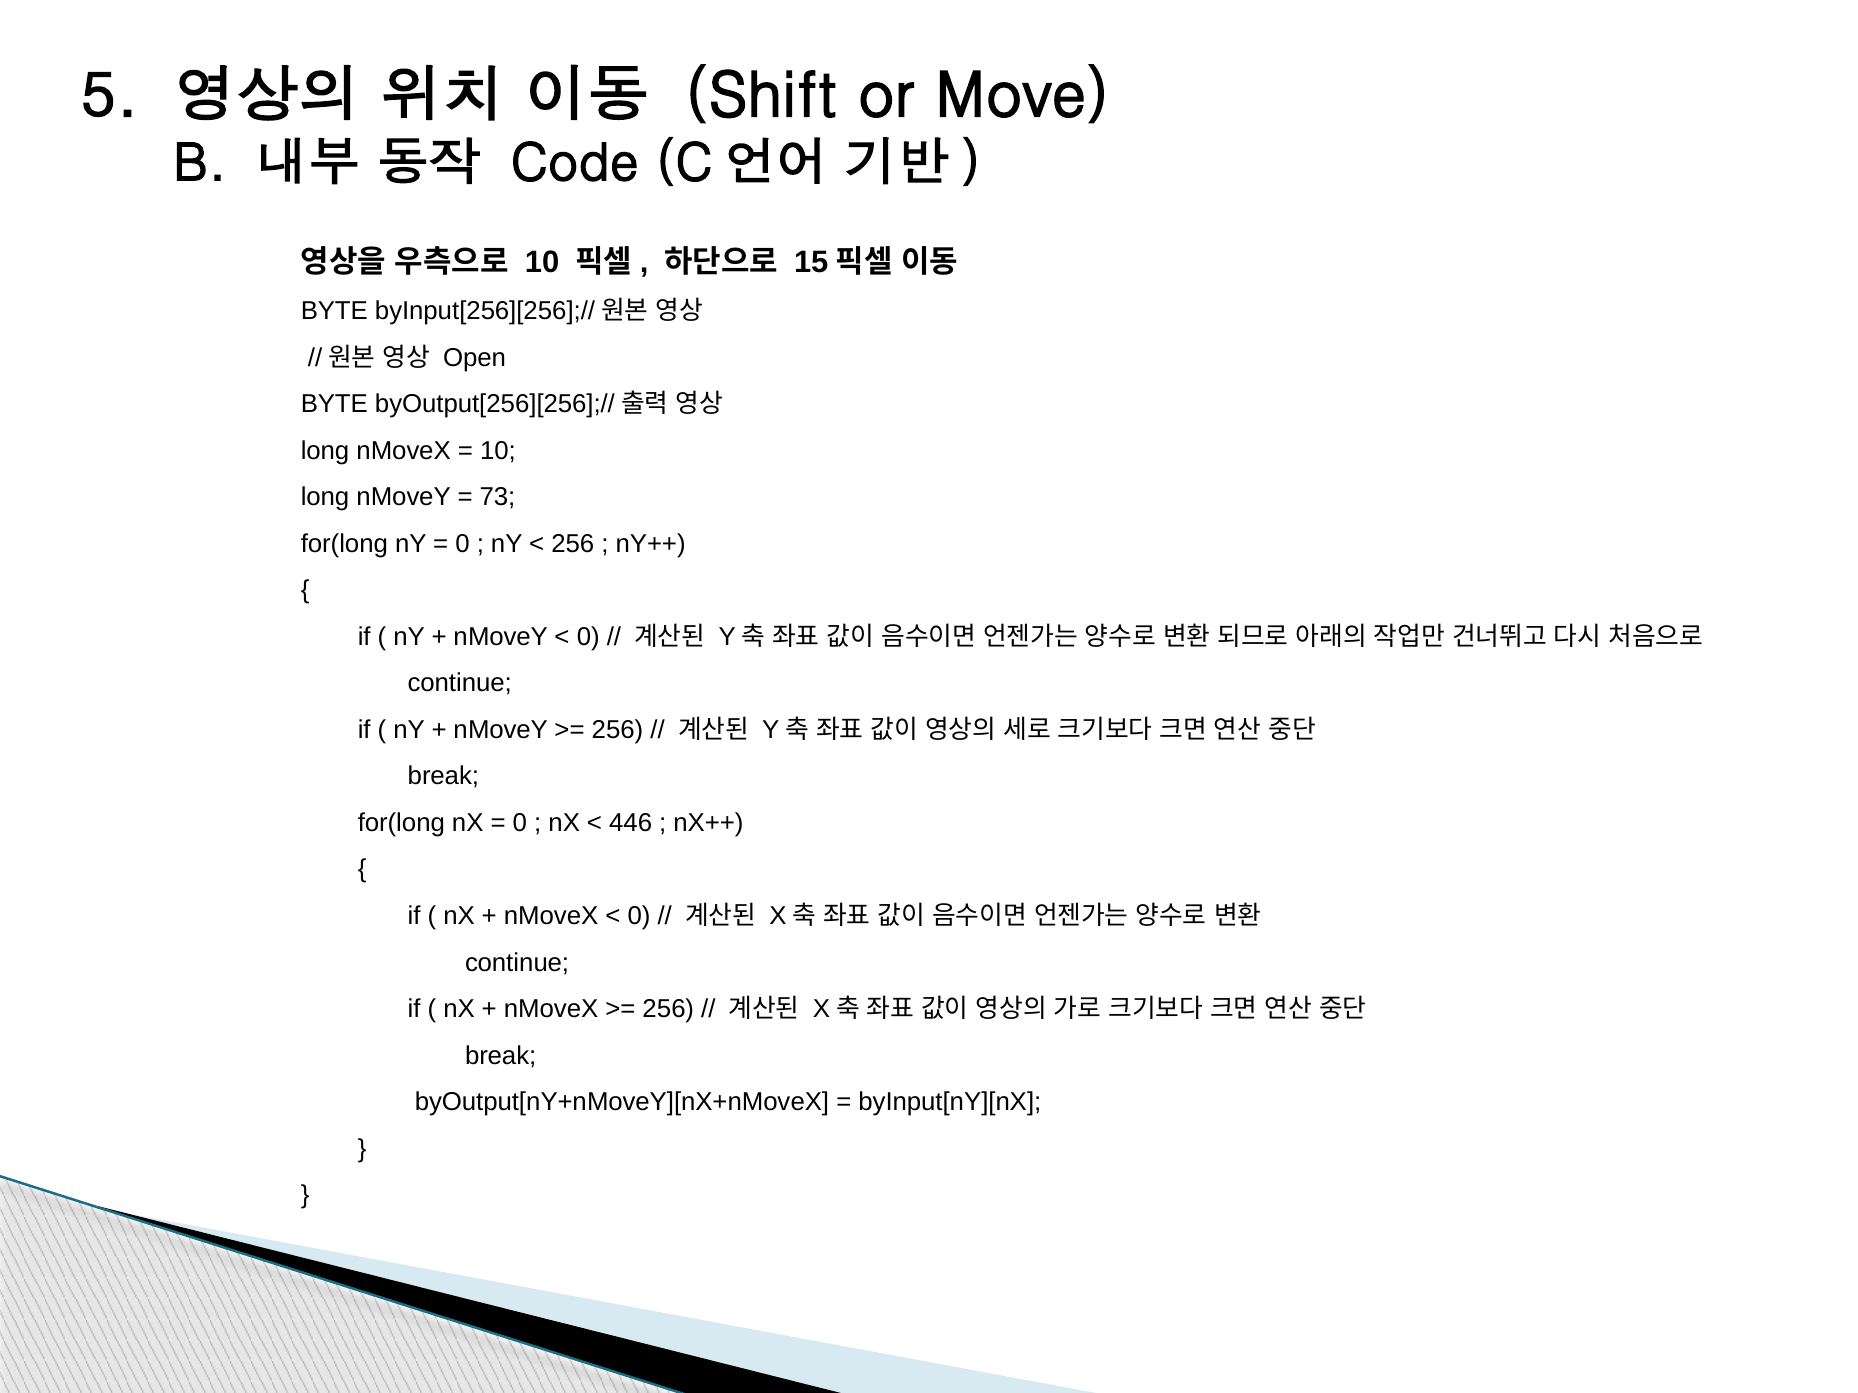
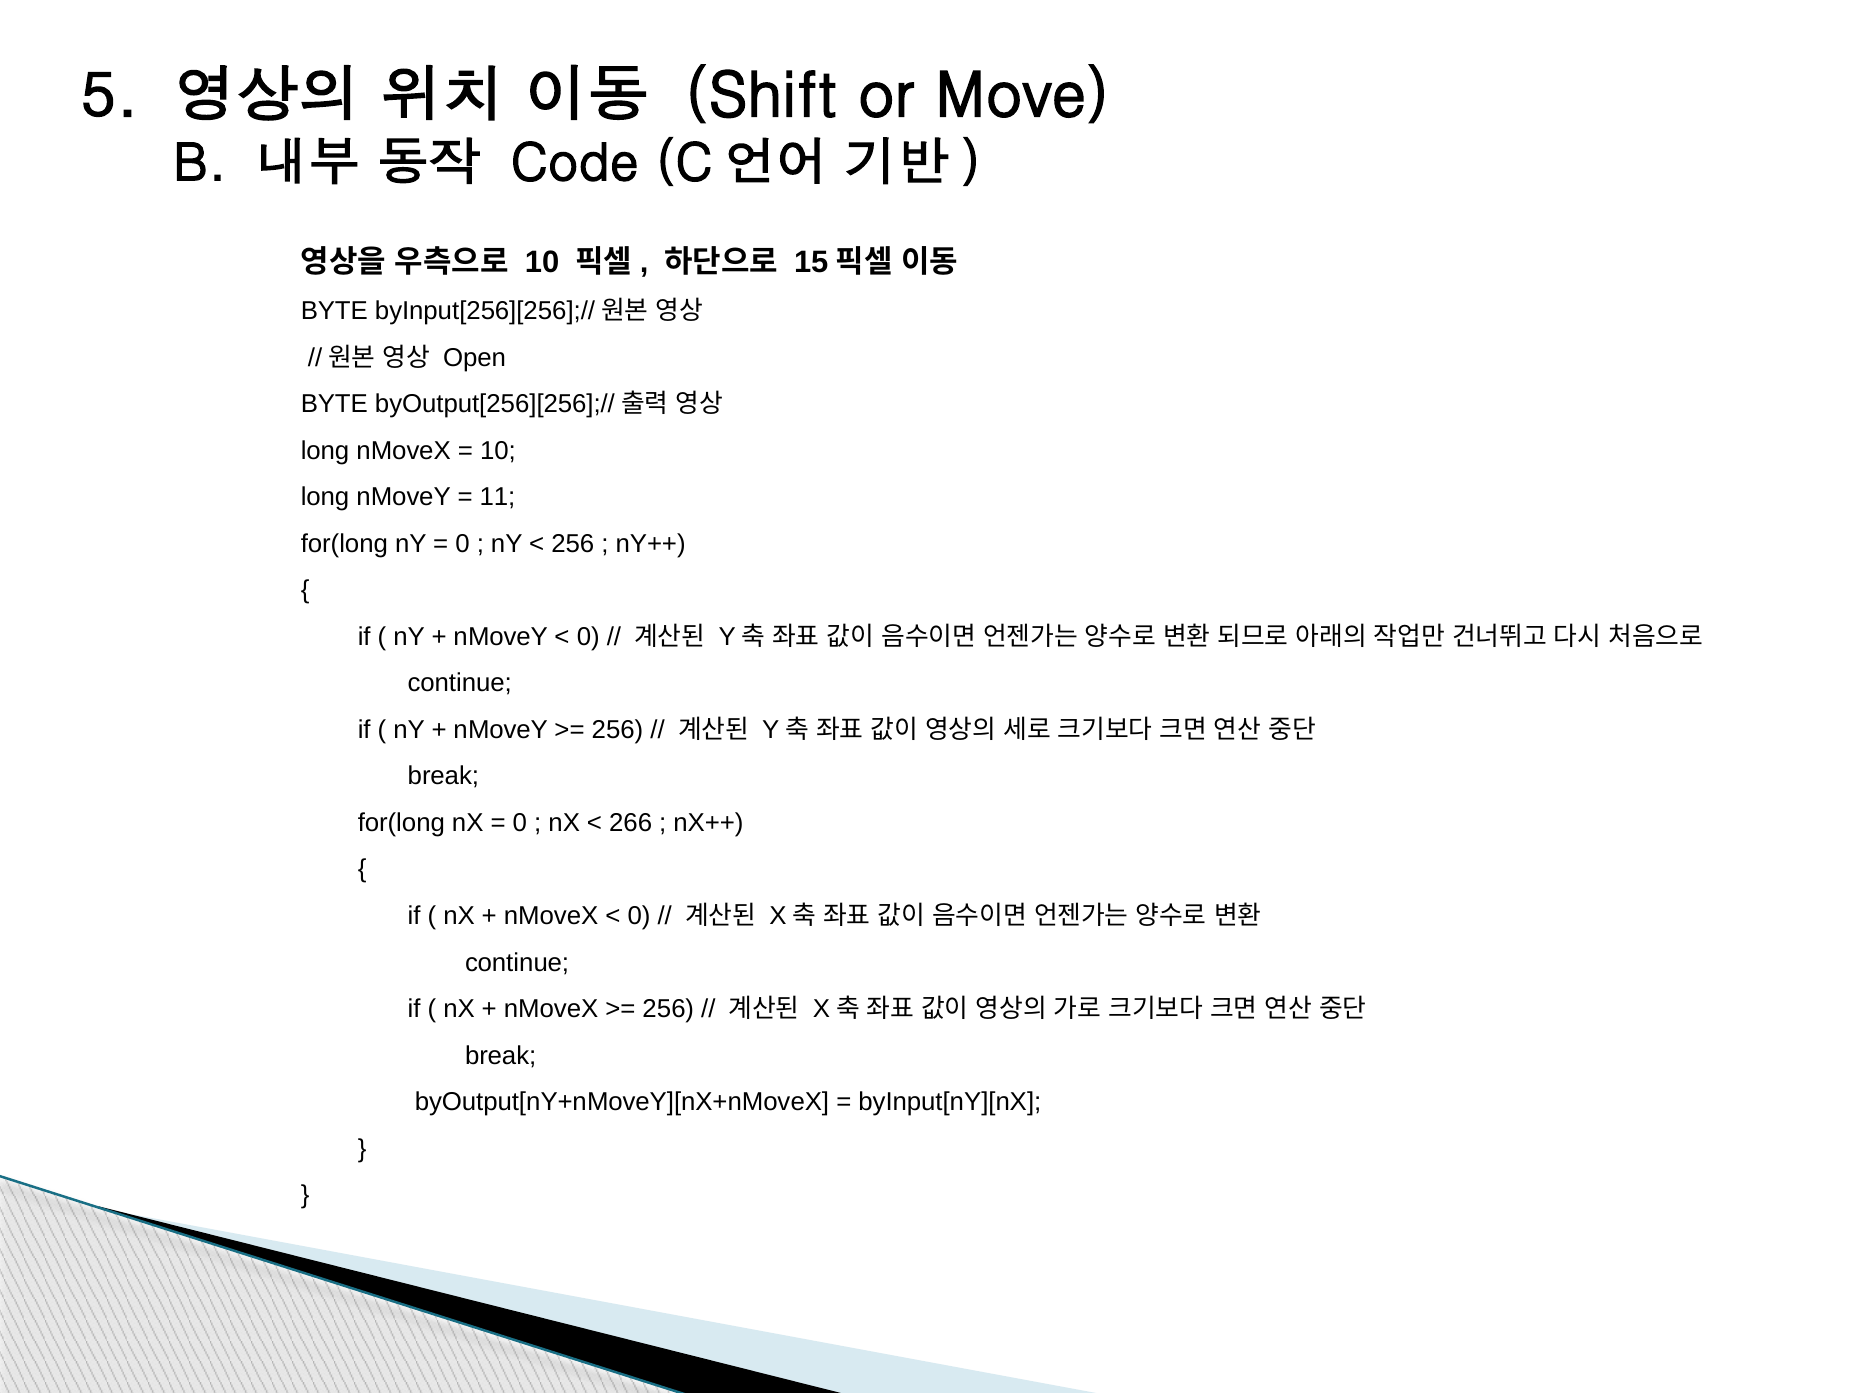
73: 73 -> 11 (497, 498)
446: 446 -> 266 (631, 823)
